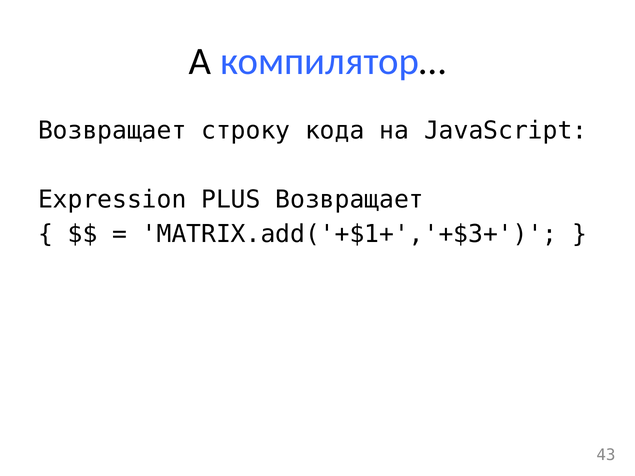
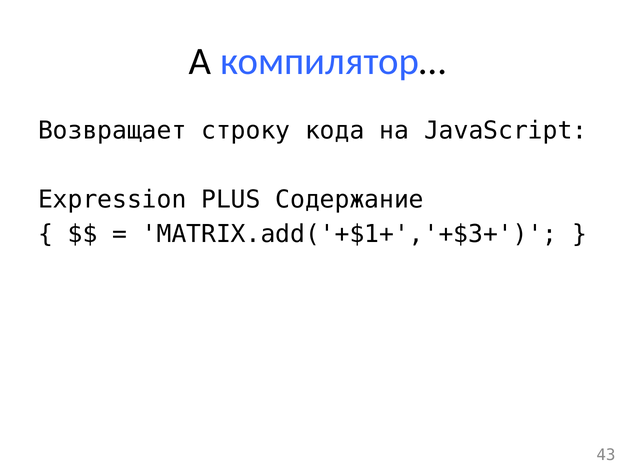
PLUS Возвращает: Возвращает -> Содержание (350, 200)
